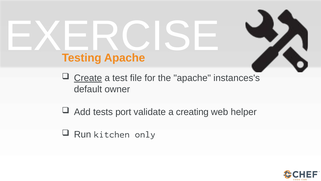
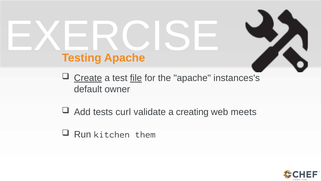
file underline: none -> present (136, 78)
port: port -> curl (123, 112)
helper: helper -> meets (244, 112)
only: only -> them (145, 134)
